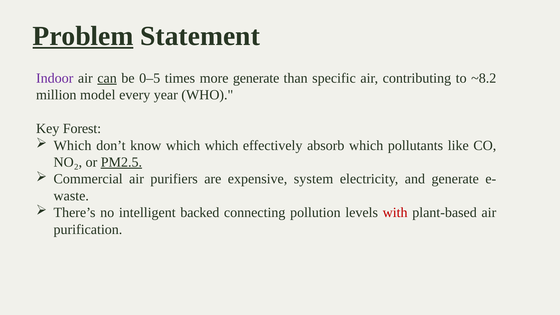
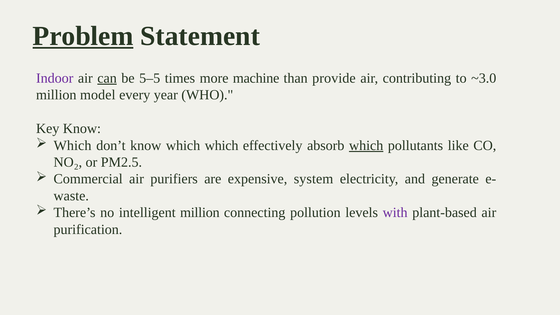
0–5: 0–5 -> 5–5 (150, 78)
more generate: generate -> machine (256, 78)
specific: specific -> provide (334, 78)
~8.2: ~8.2 -> ~3.0 (484, 78)
Key Forest: Forest -> Know (82, 129)
which underline: none -> present (366, 145)
PM2.5 underline: present -> none (121, 162)
intelligent backed: backed -> million (200, 213)
with colour: red -> purple (395, 213)
